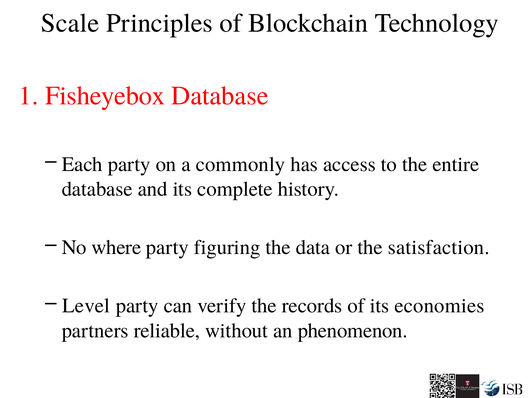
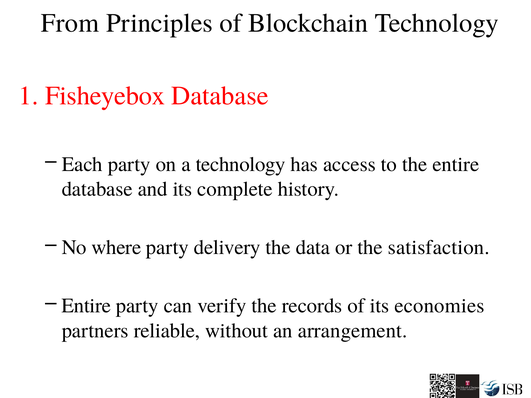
Scale: Scale -> From (70, 23)
a commonly: commonly -> technology (241, 164)
figuring: figuring -> delivery (227, 248)
Level: Level -> Entire (86, 306)
phenomenon: phenomenon -> arrangement (352, 331)
